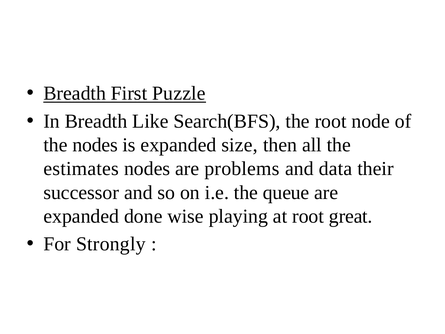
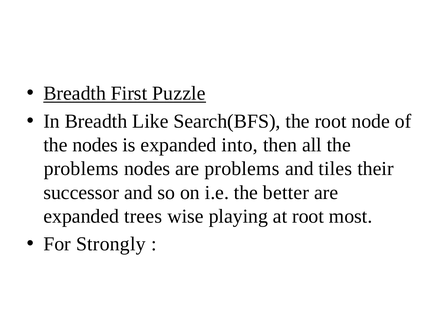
size: size -> into (240, 145)
estimates: estimates -> problems (81, 169)
data: data -> tiles (335, 169)
queue: queue -> better (286, 192)
done: done -> trees (143, 216)
great: great -> most (351, 216)
